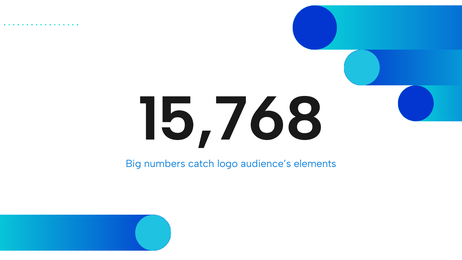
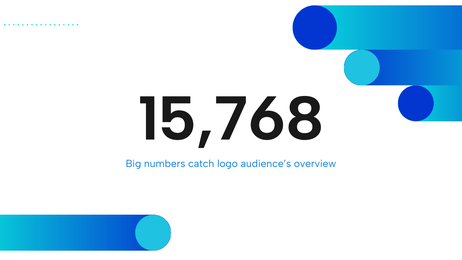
elements: elements -> overview (315, 164)
